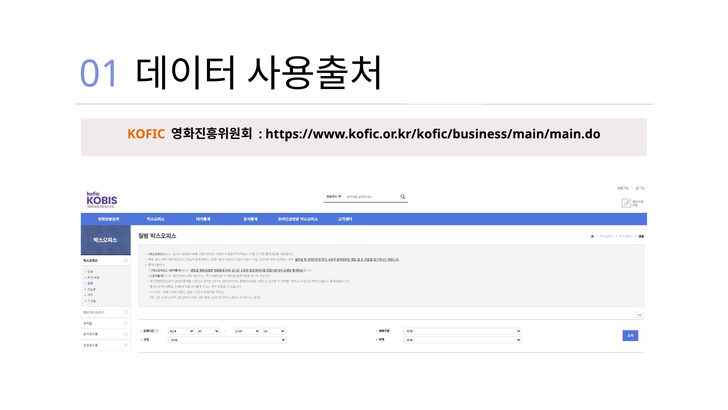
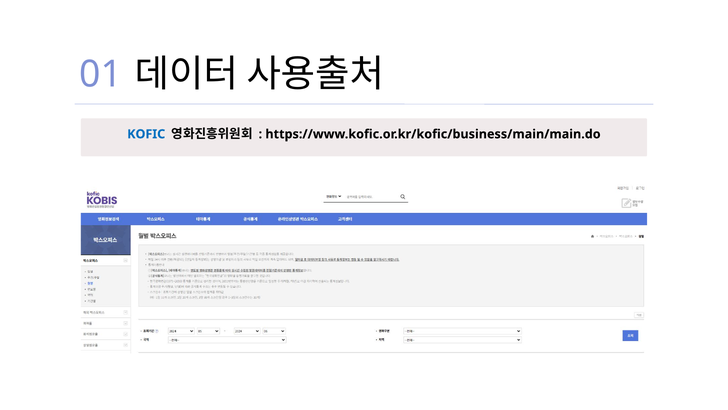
KOFIC colour: orange -> blue (146, 134)
